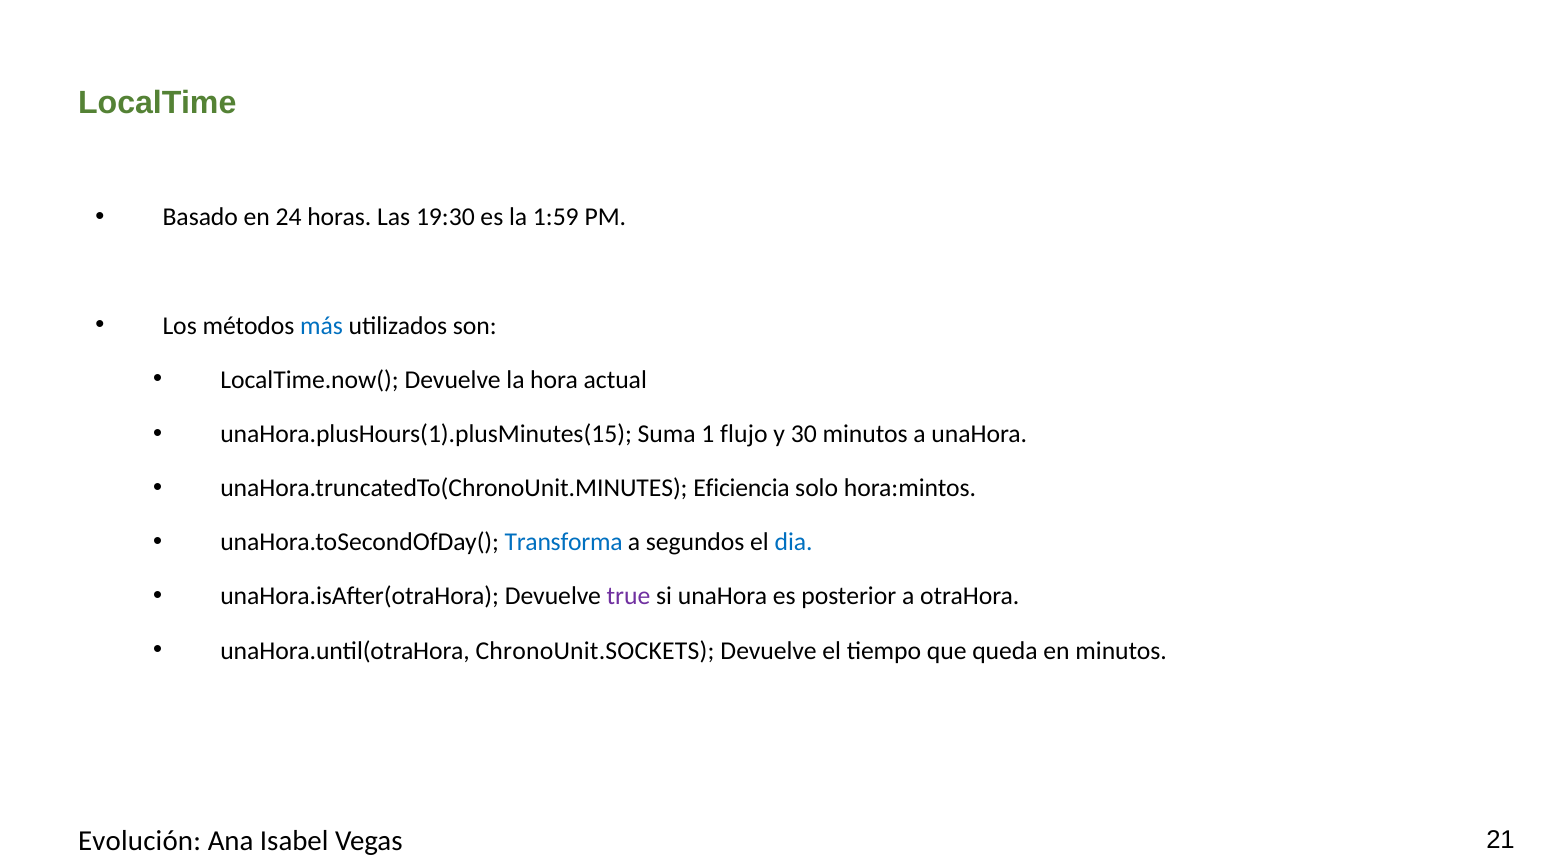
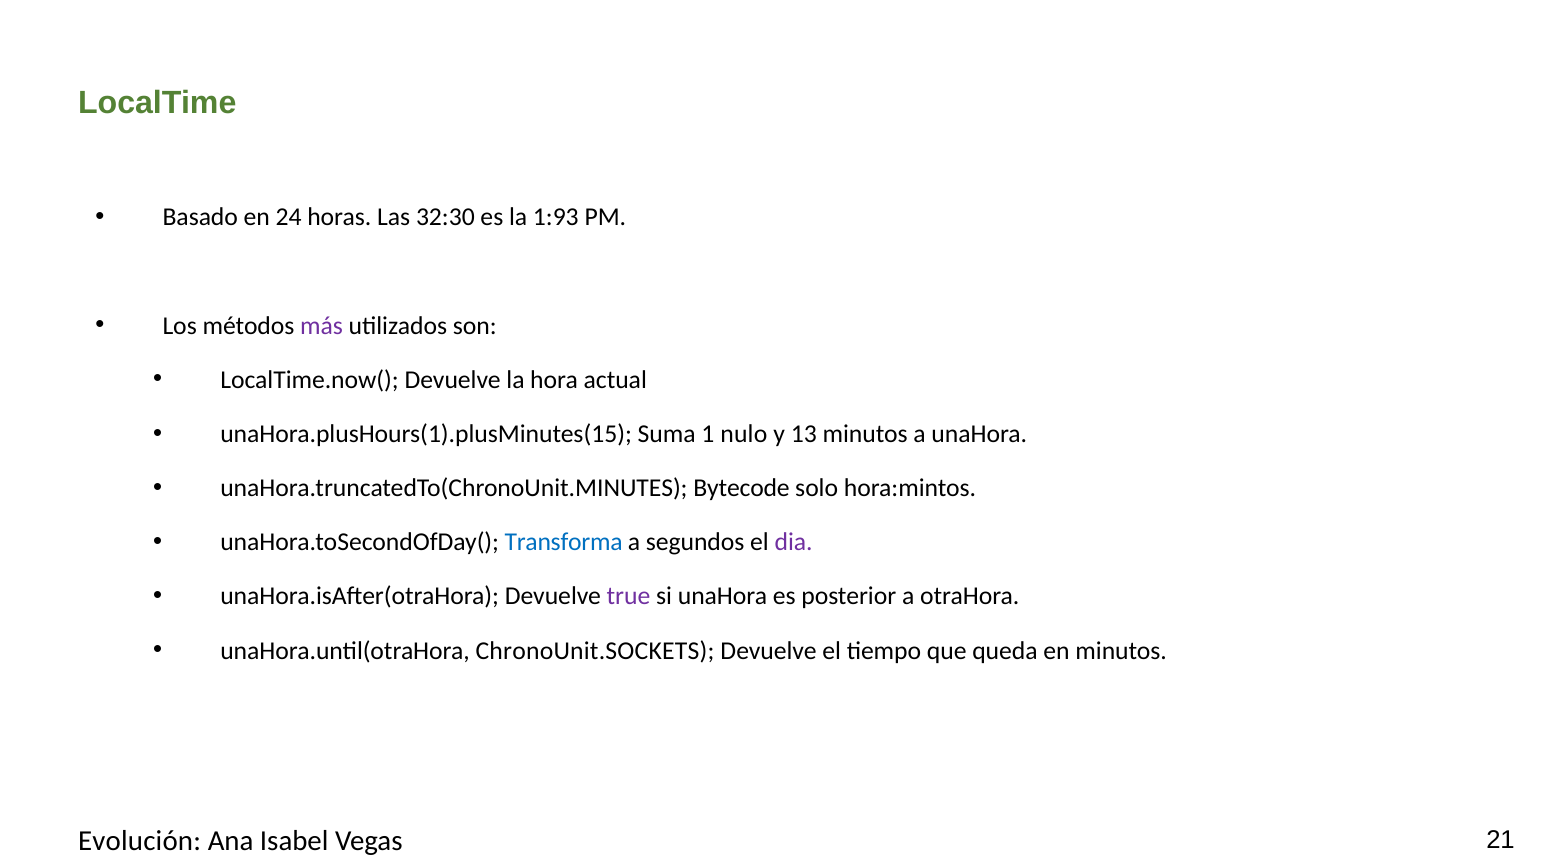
19:30: 19:30 -> 32:30 (445, 217)
1:59: 1:59 -> 1:93 (556, 217)
más colour: blue -> purple (322, 326)
flujo: flujo -> nulo (744, 434)
30: 30 -> 13 (804, 434)
Eficiencia: Eficiencia -> Bytecode (742, 488)
dia colour: blue -> purple (794, 543)
